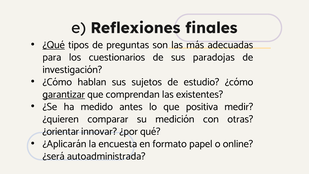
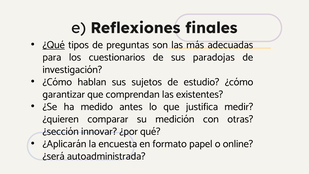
garantizar underline: present -> none (64, 94)
positiva: positiva -> justifica (202, 107)
¿orientar: ¿orientar -> ¿sección (61, 131)
